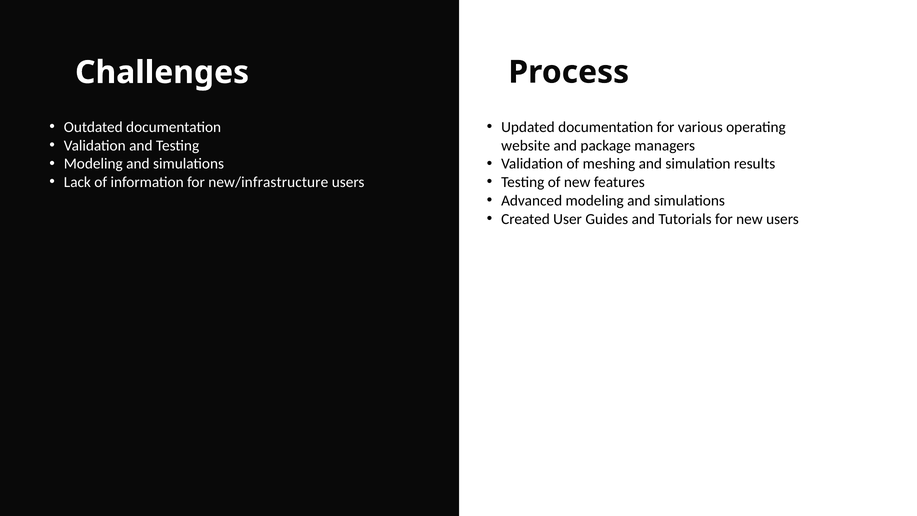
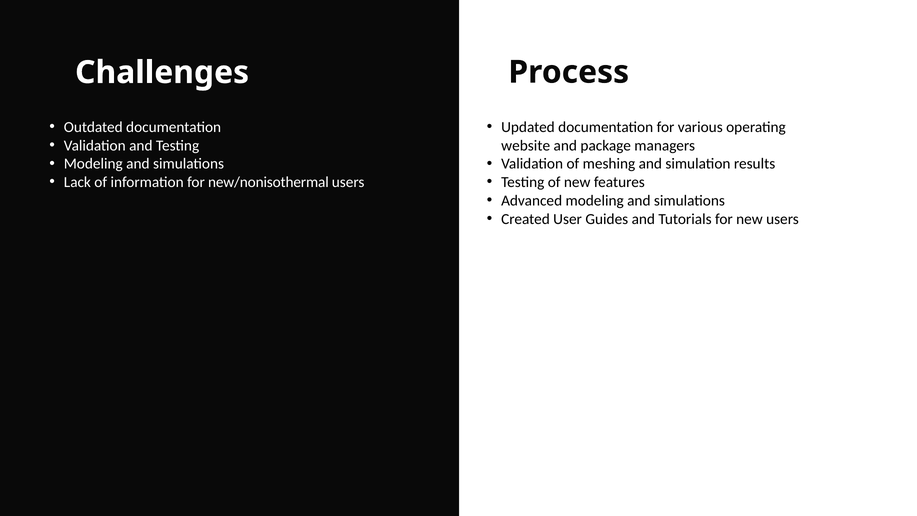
new/infrastructure: new/infrastructure -> new/nonisothermal (268, 182)
